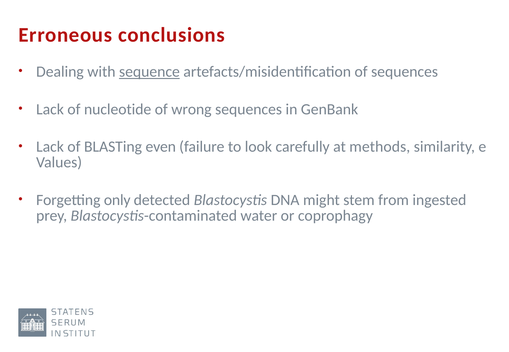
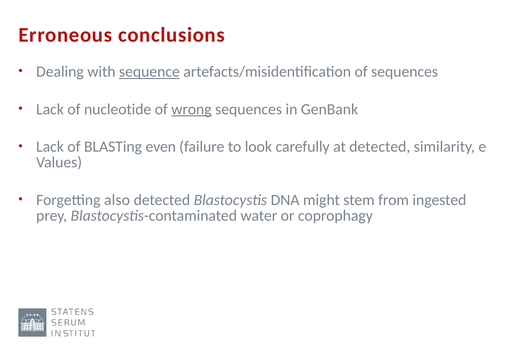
wrong underline: none -> present (191, 109)
at methods: methods -> detected (380, 147)
only: only -> also (117, 200)
